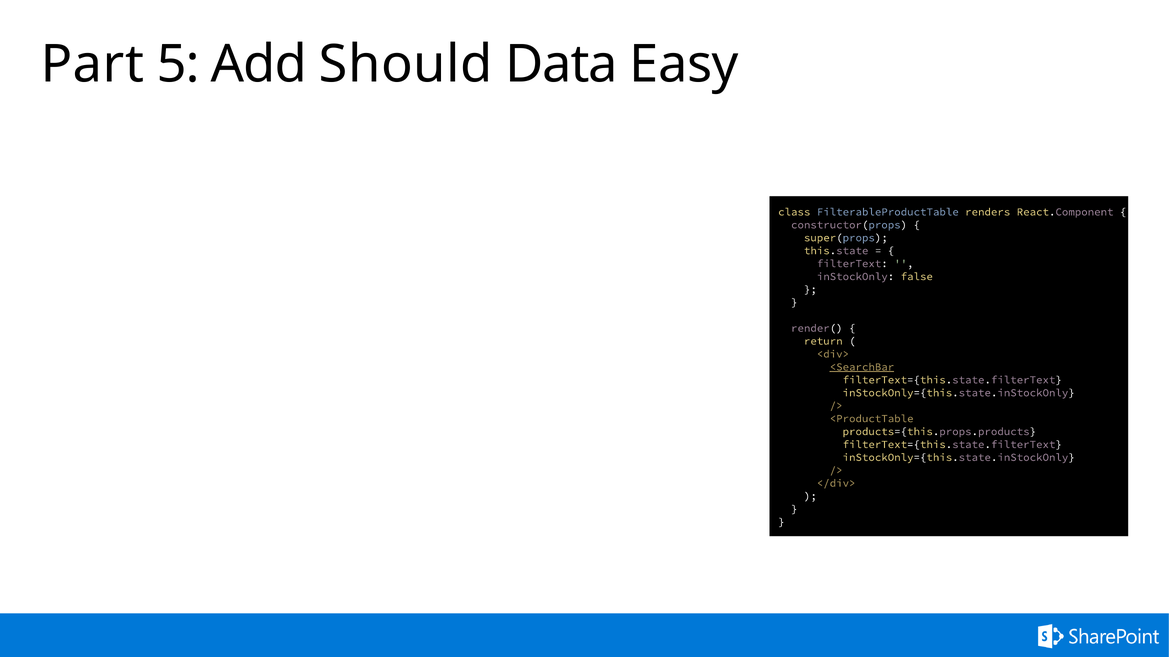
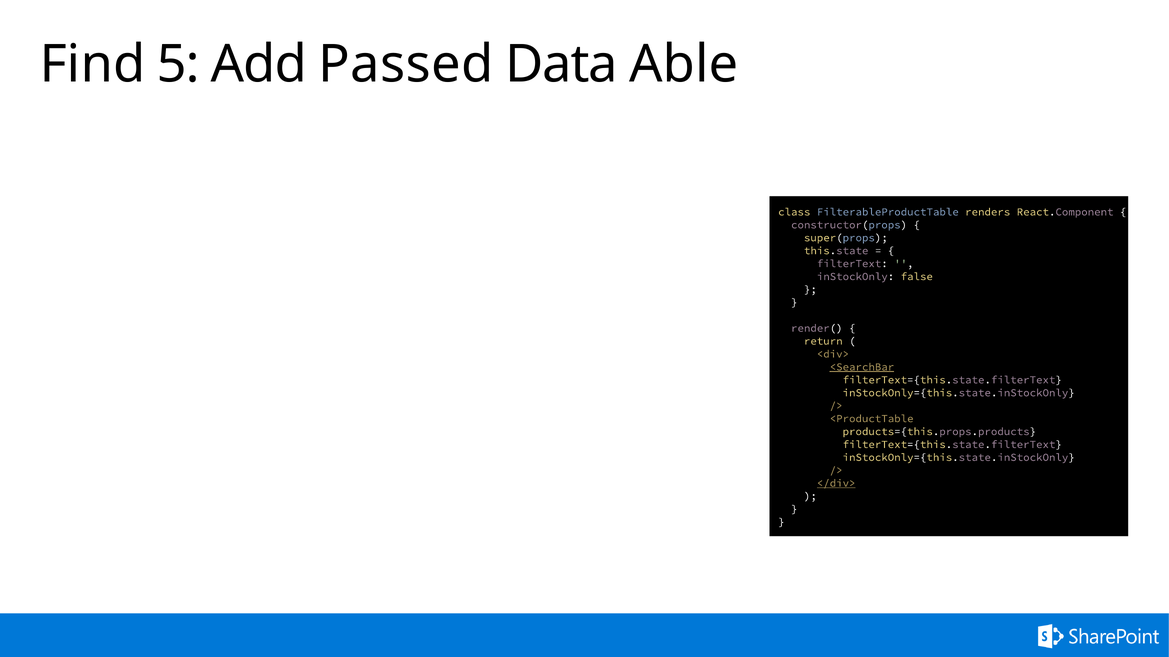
Part: Part -> Find (92, 64)
Should: Should -> Passed (406, 64)
Easy: Easy -> Able (684, 64)
</div> underline: none -> present (836, 483)
